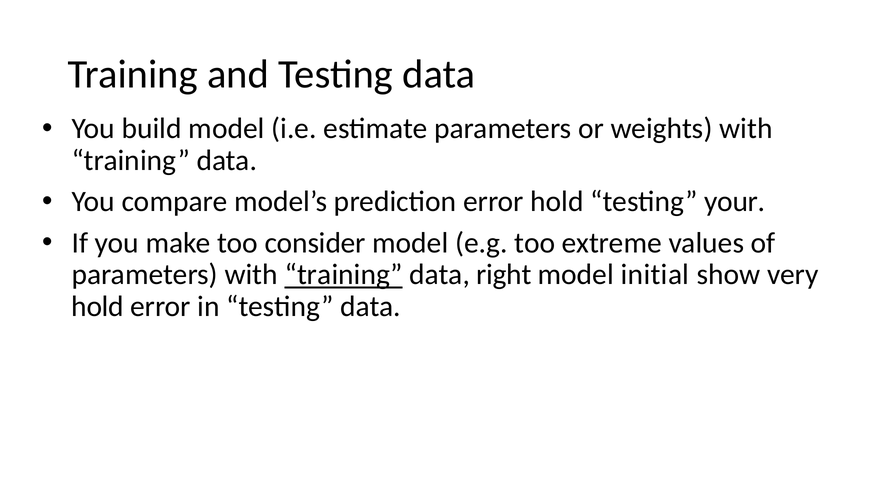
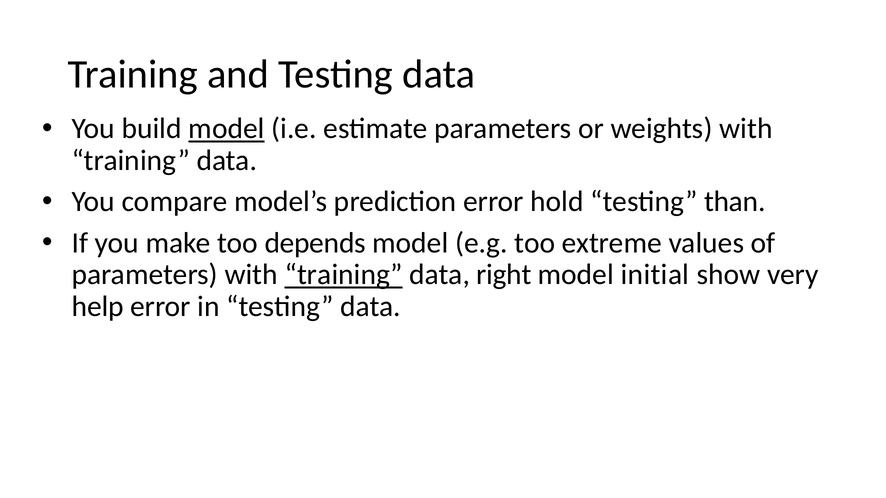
model underline: none -> present (227, 129)
your: your -> than (735, 202)
consider: consider -> depends (315, 243)
hold: hold -> help (98, 307)
